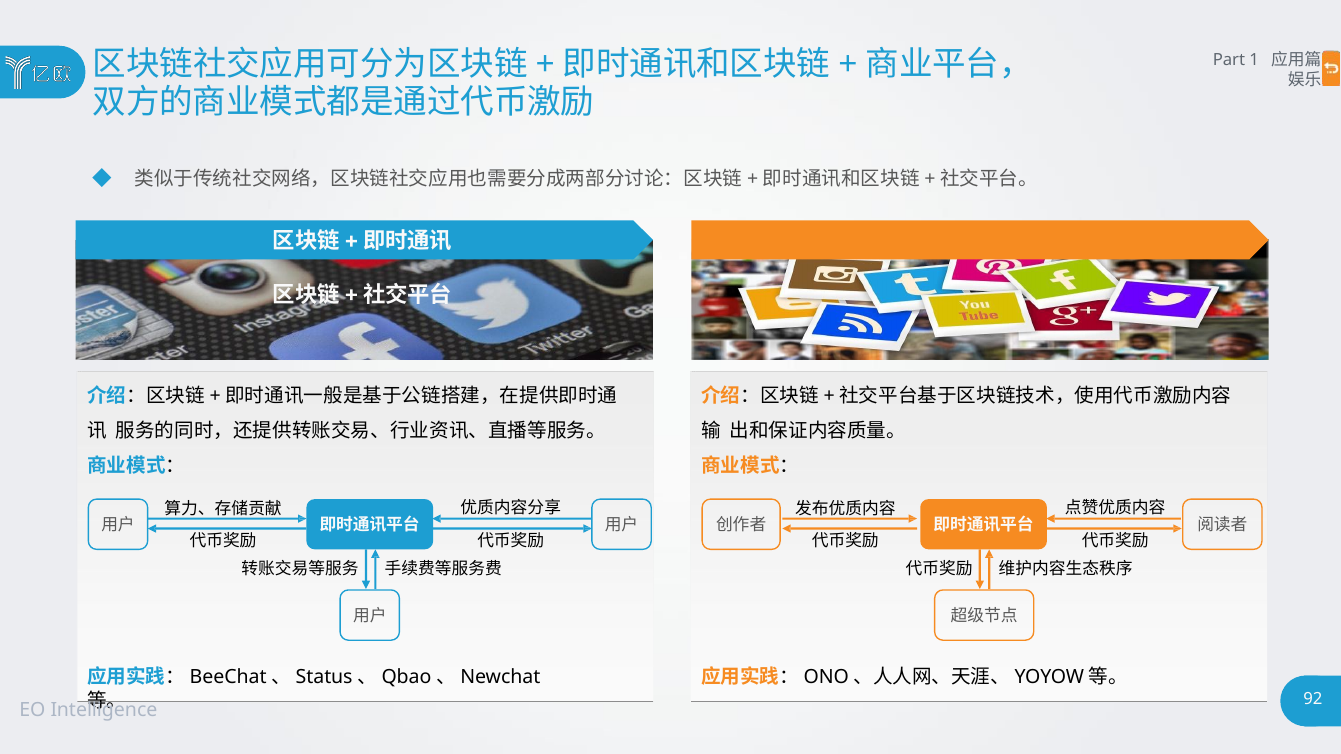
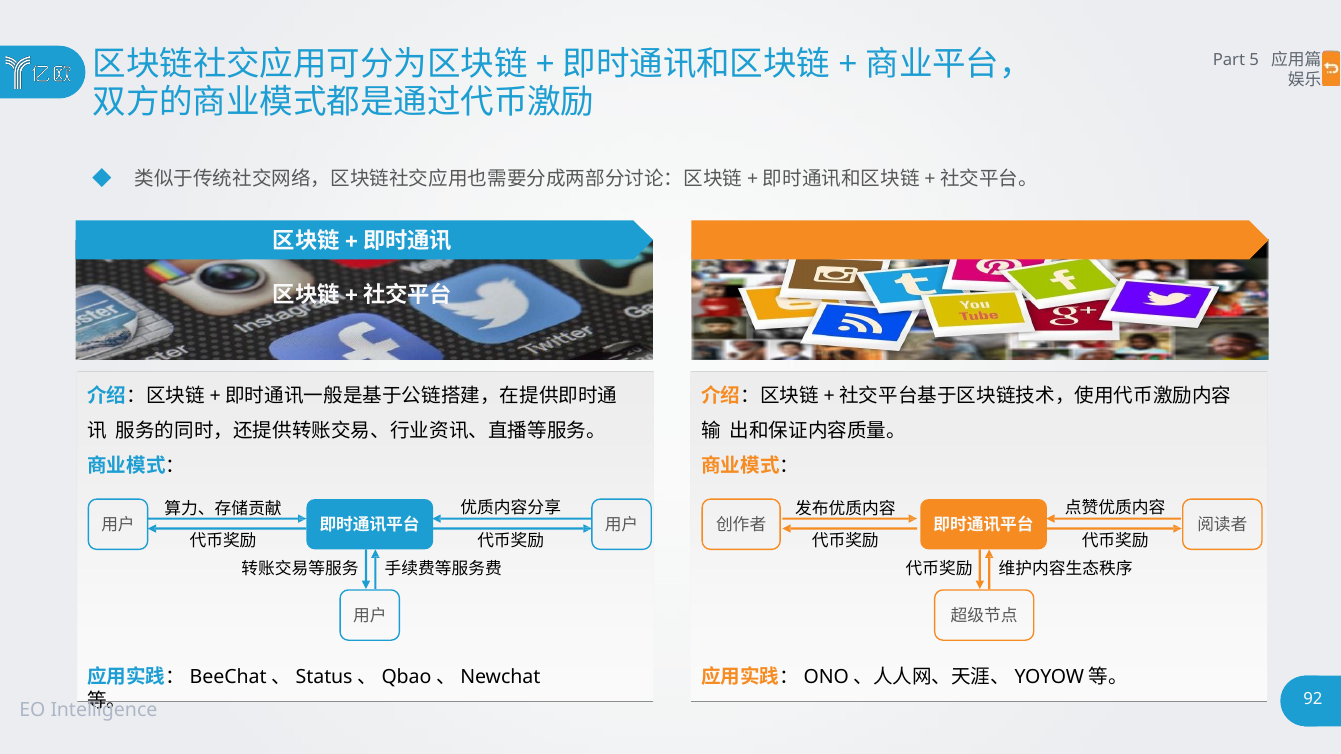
1: 1 -> 5 (1254, 60)
